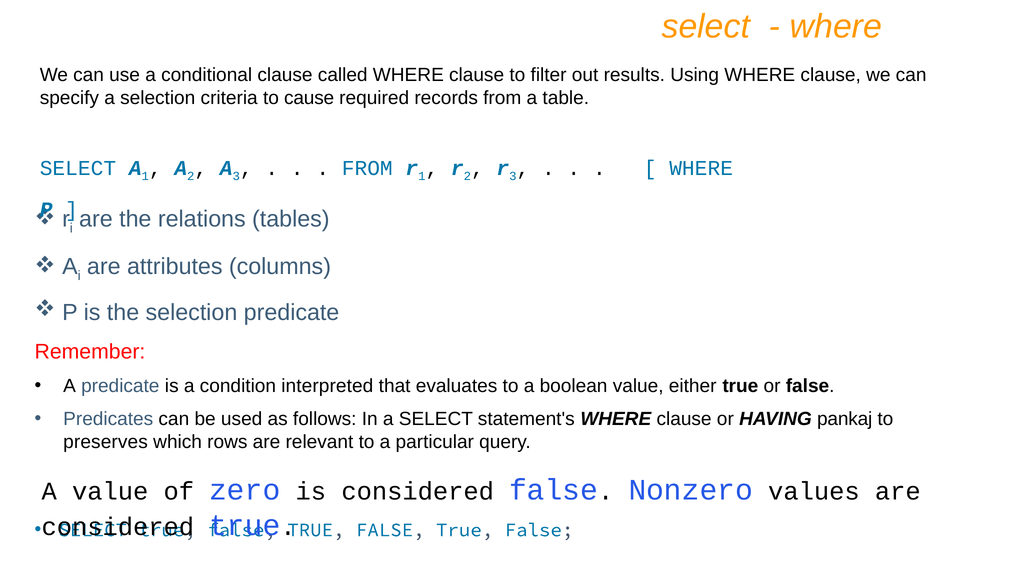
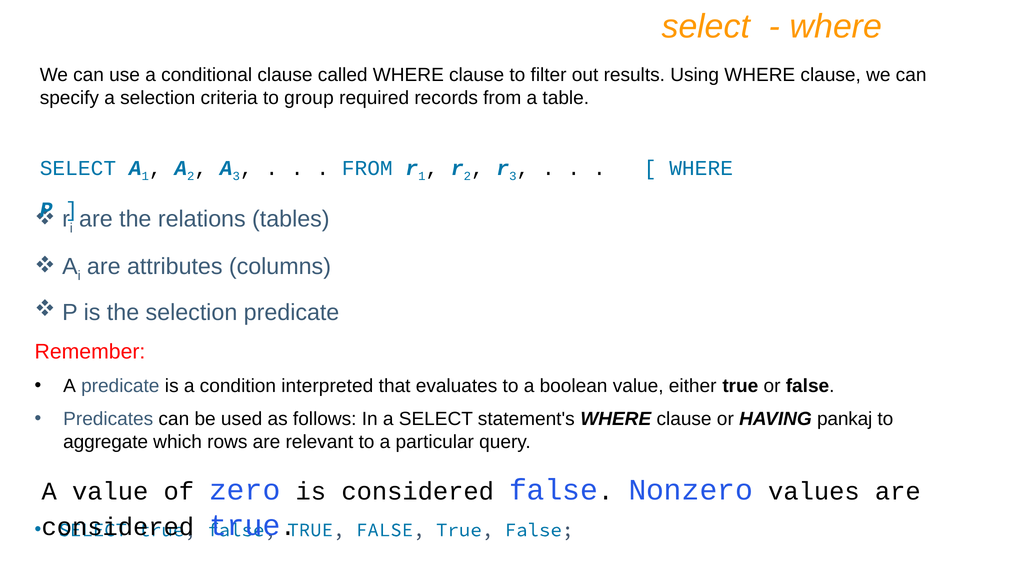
cause: cause -> group (309, 98)
preserves: preserves -> aggregate (106, 442)
